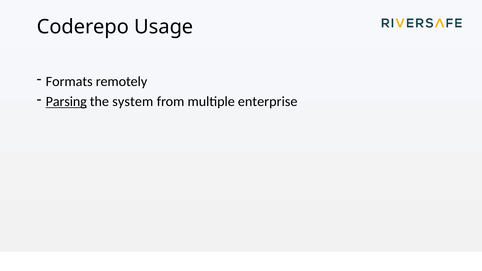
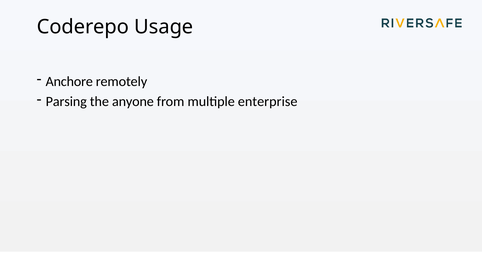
Formats: Formats -> Anchore (69, 81)
Parsing underline: present -> none (66, 102)
system: system -> anyone (133, 102)
